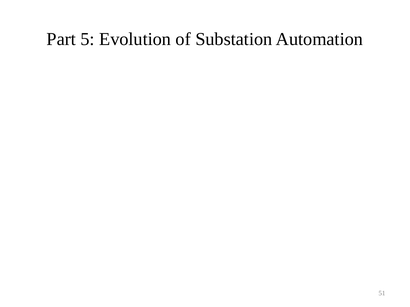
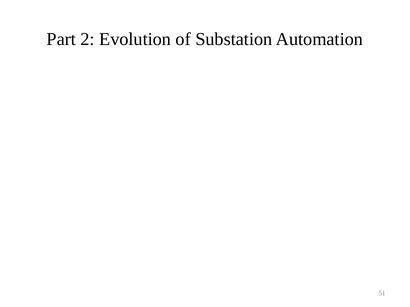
5: 5 -> 2 (88, 39)
